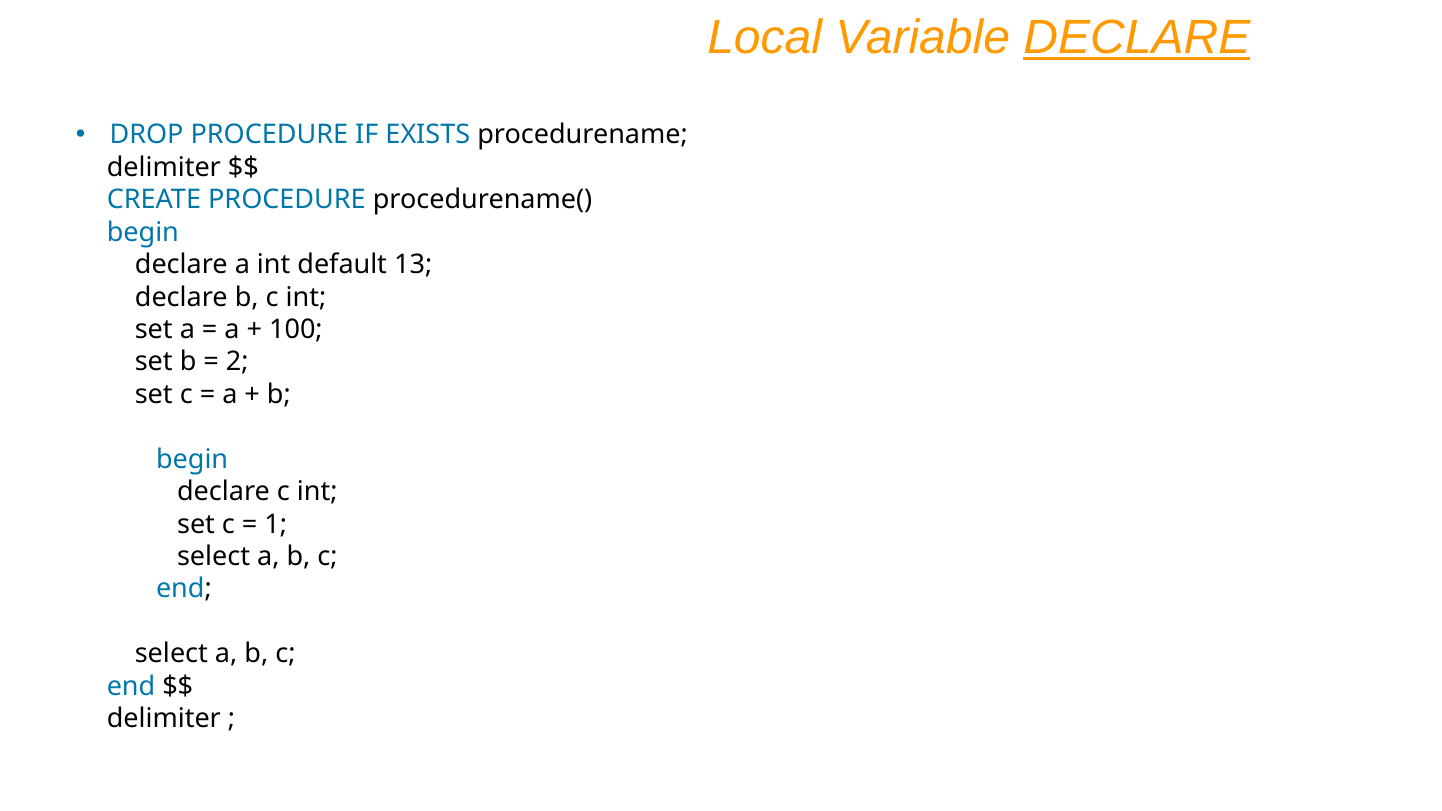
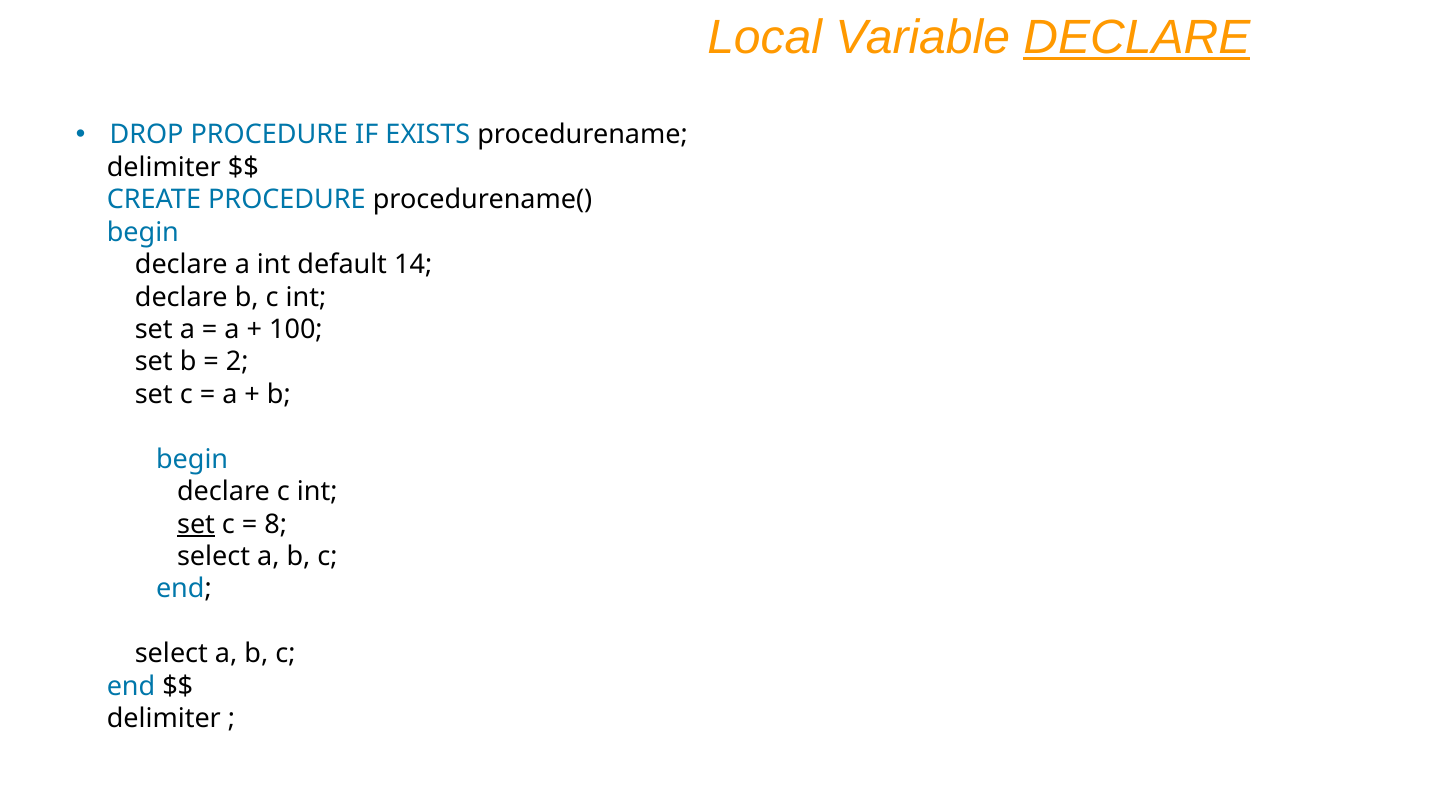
13: 13 -> 14 (413, 265)
set underline: none -> present (196, 524)
1: 1 -> 8 (276, 524)
